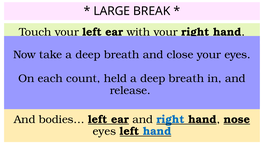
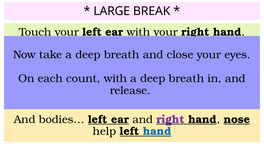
count held: held -> with (115, 78)
right colour: blue -> purple (171, 119)
eyes: eyes -> help (104, 131)
